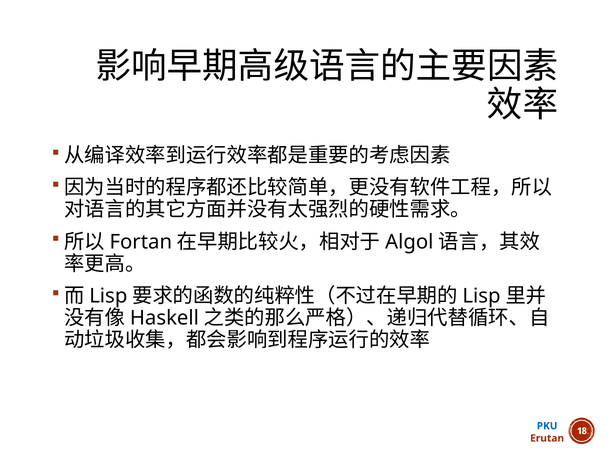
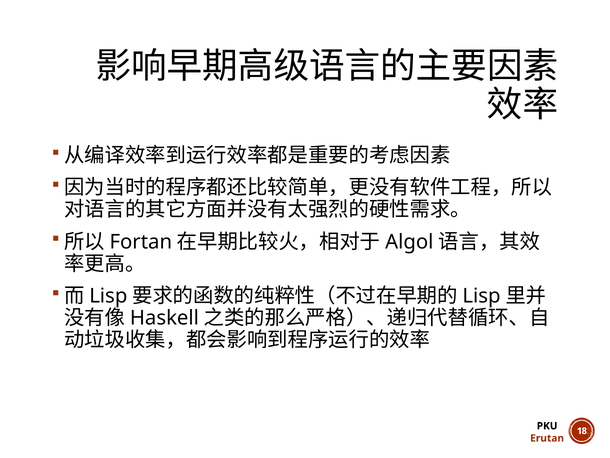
PKU colour: blue -> black (547, 426)
